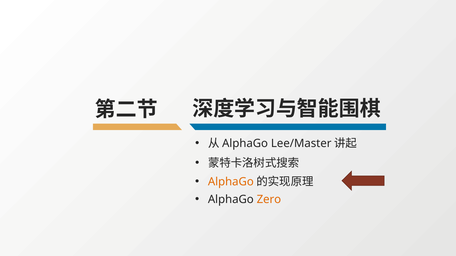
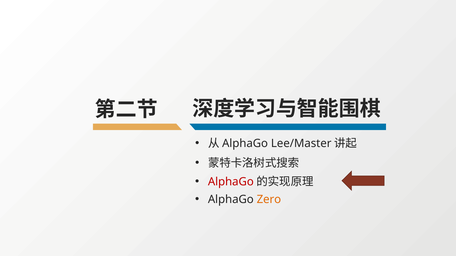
AlphaGo colour: orange -> red (231, 182)
